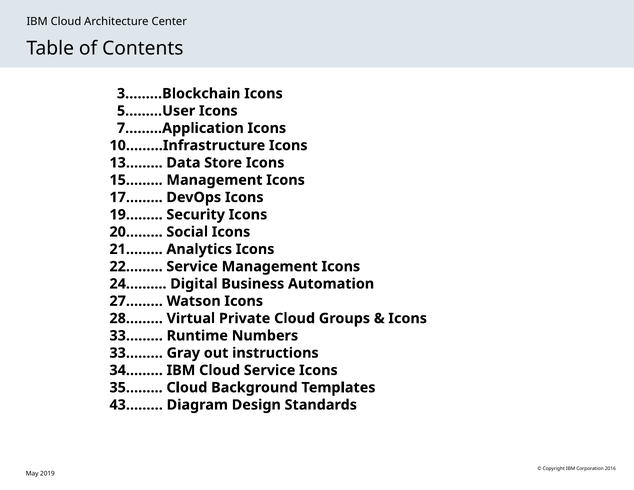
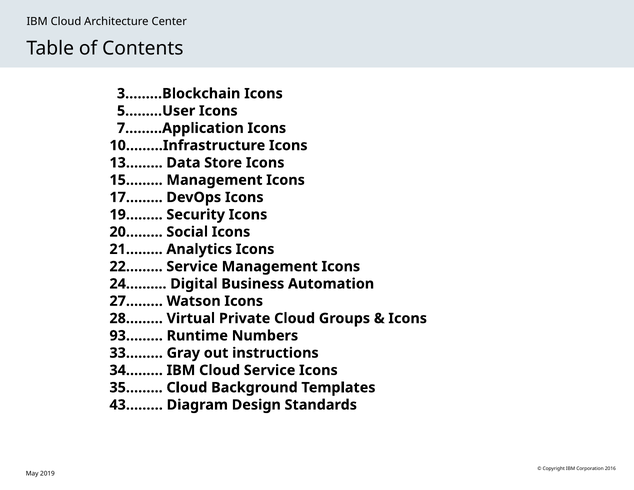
33………: 33……… -> 93……… (136, 336)
